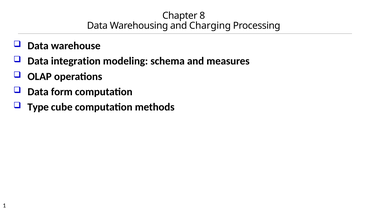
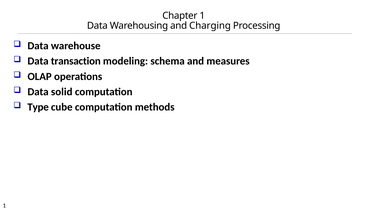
Chapter 8: 8 -> 1 (202, 16)
integration: integration -> transaction (76, 61)
form: form -> solid (62, 92)
